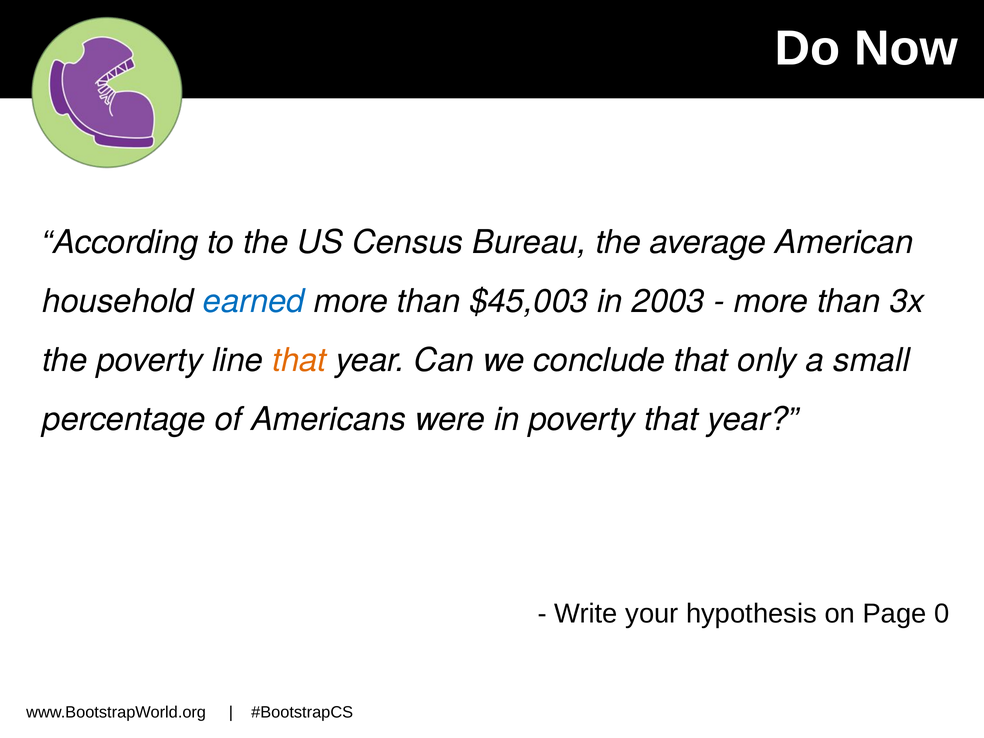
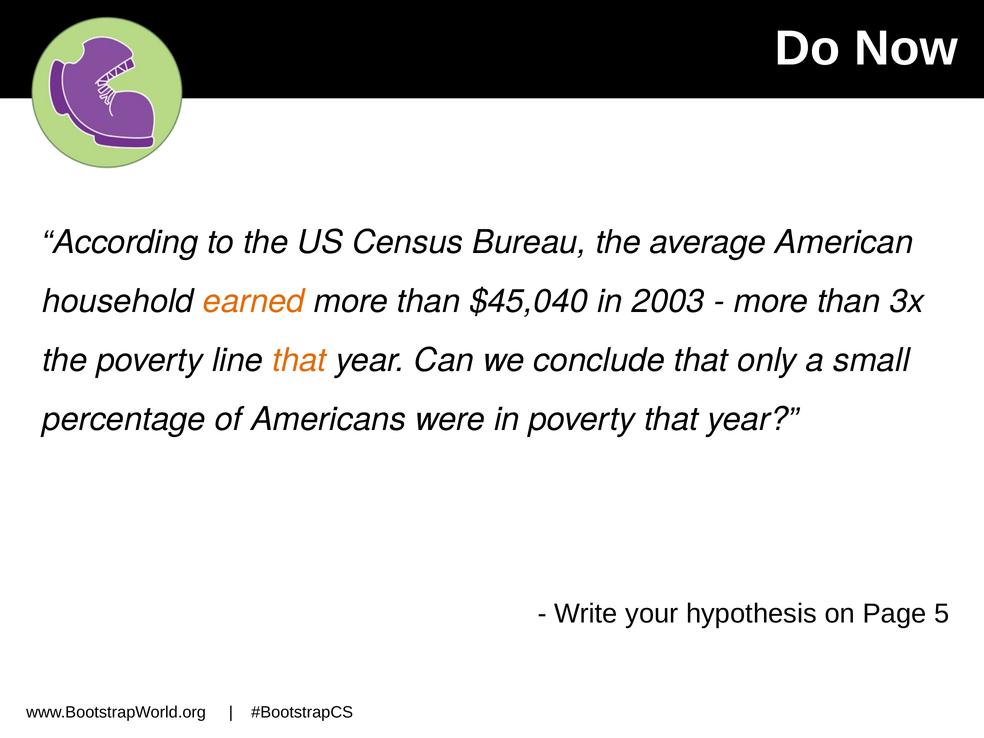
earned colour: blue -> orange (254, 301)
$45,003: $45,003 -> $45,040 (529, 301)
0: 0 -> 5 (942, 614)
